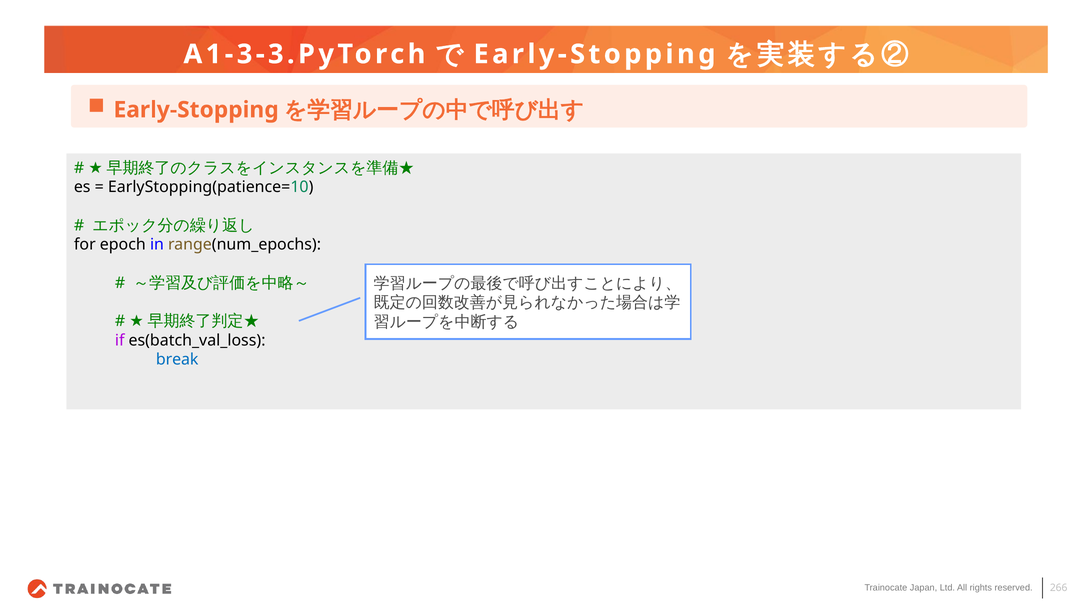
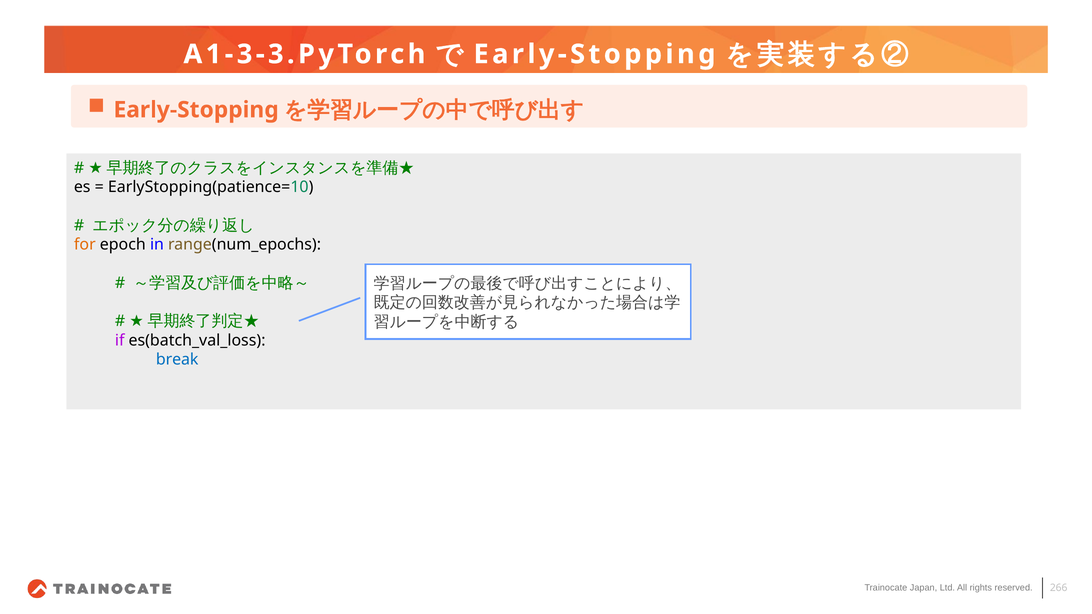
for colour: black -> orange (85, 245)
